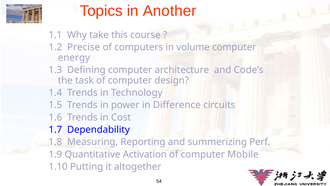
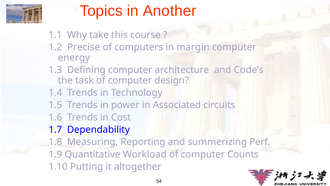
volume: volume -> margin (193, 47)
Difference: Difference -> Associated (177, 105)
Activation: Activation -> Workload (145, 154)
Mobile: Mobile -> Counts (243, 154)
